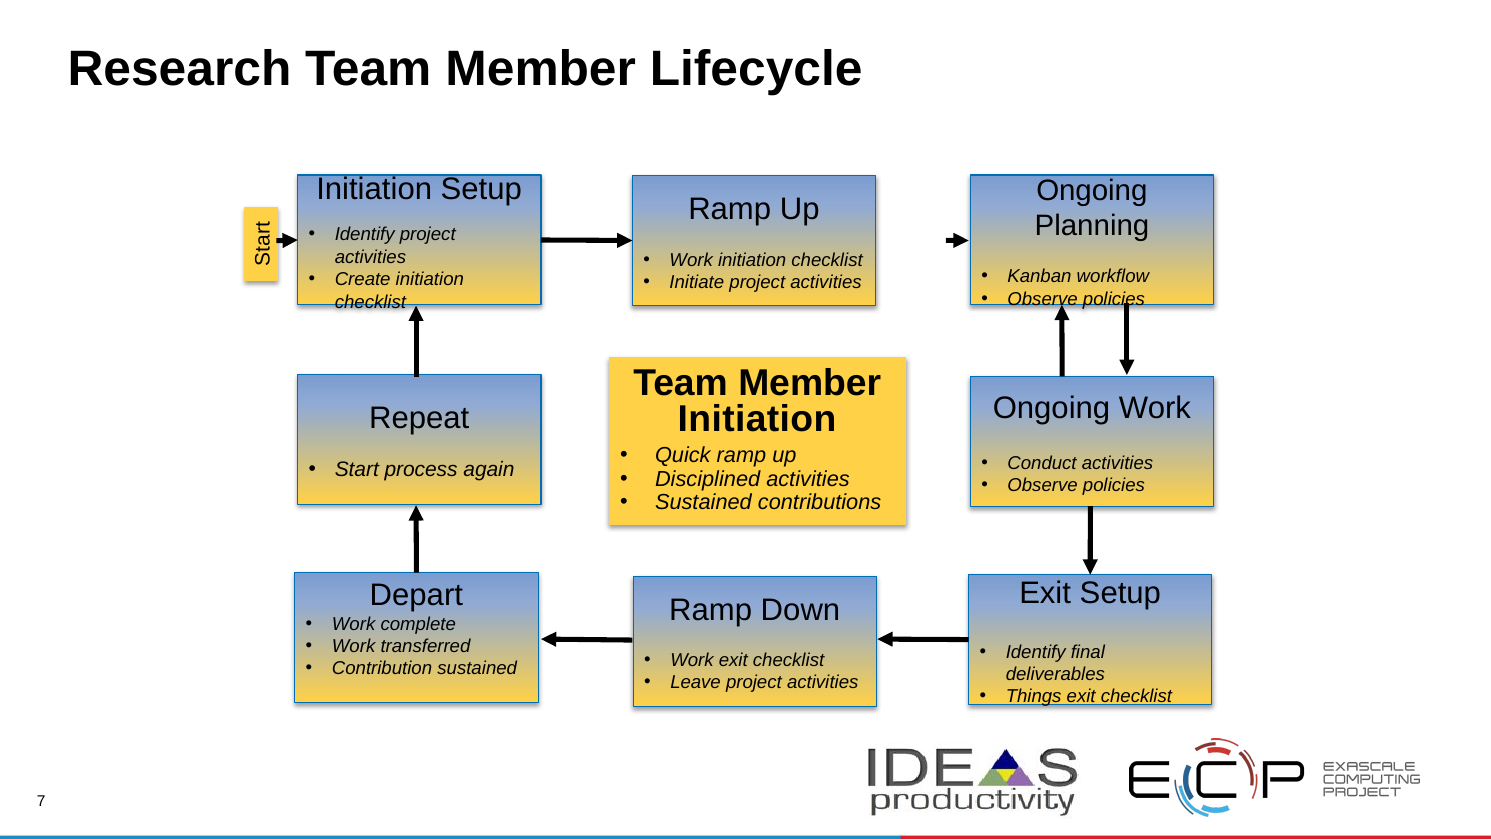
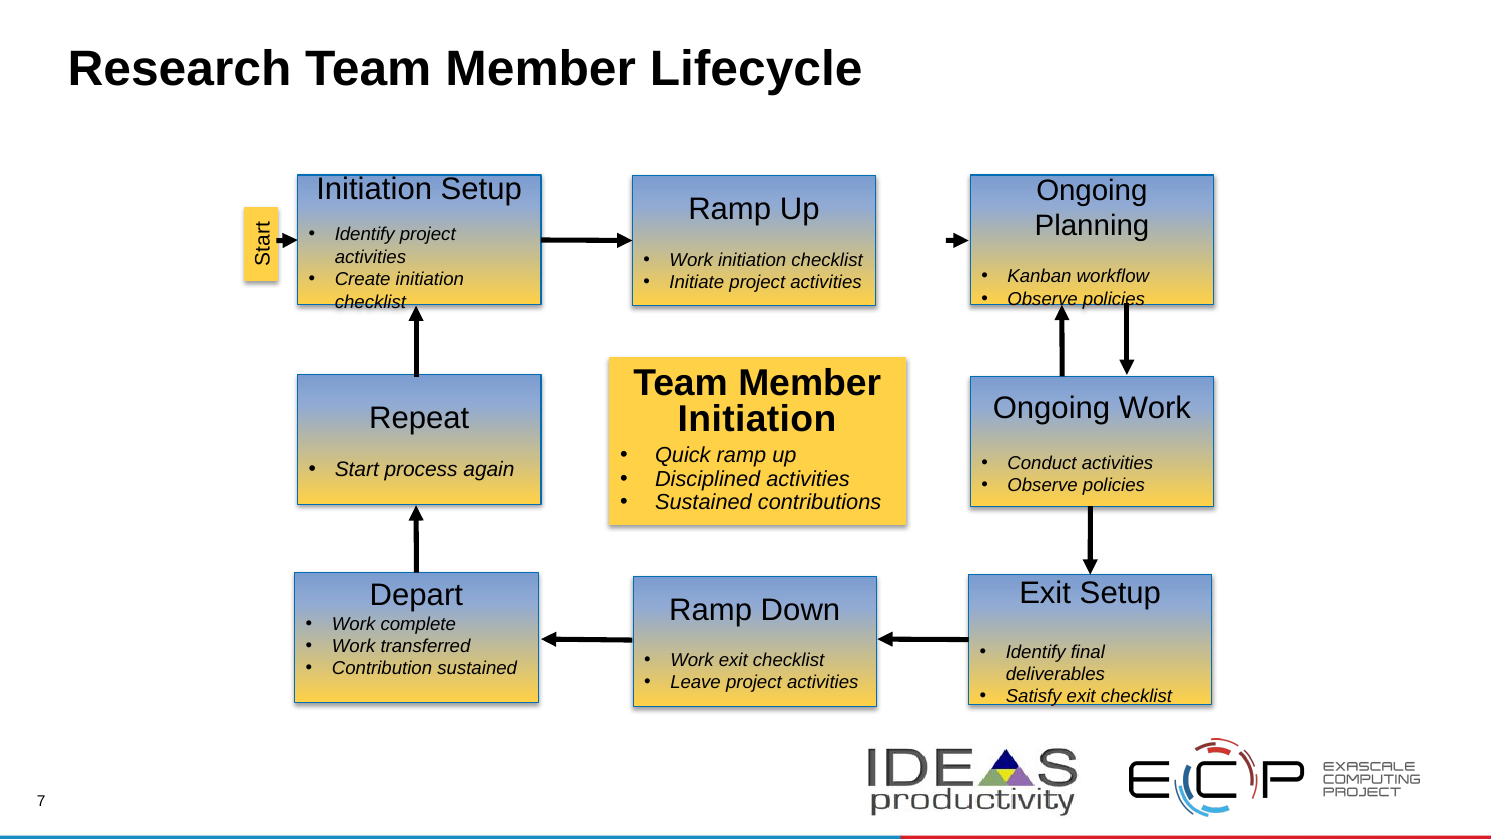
Things: Things -> Satisfy (1034, 697)
